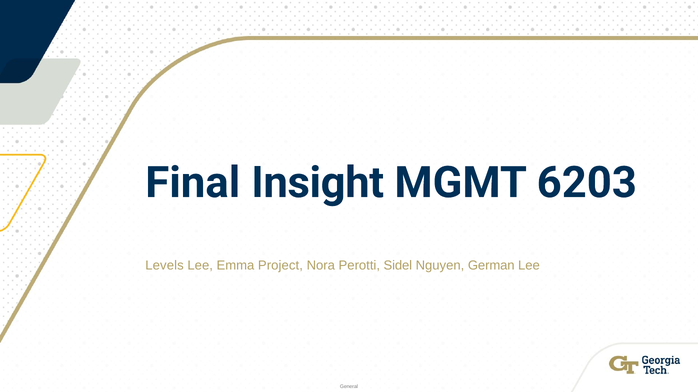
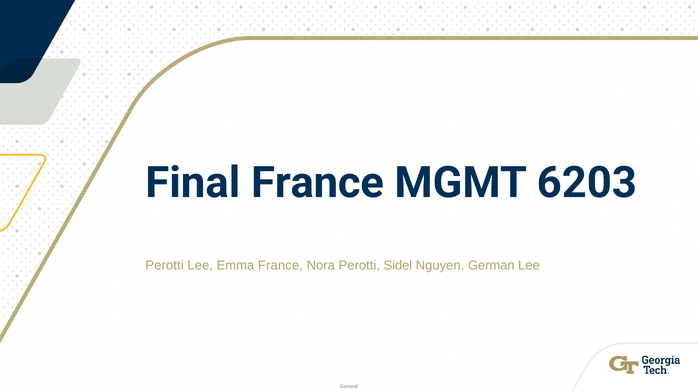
Final Insight: Insight -> France (317, 183)
Levels: Levels -> Perotti (165, 266)
Emma Project: Project -> France (280, 266)
